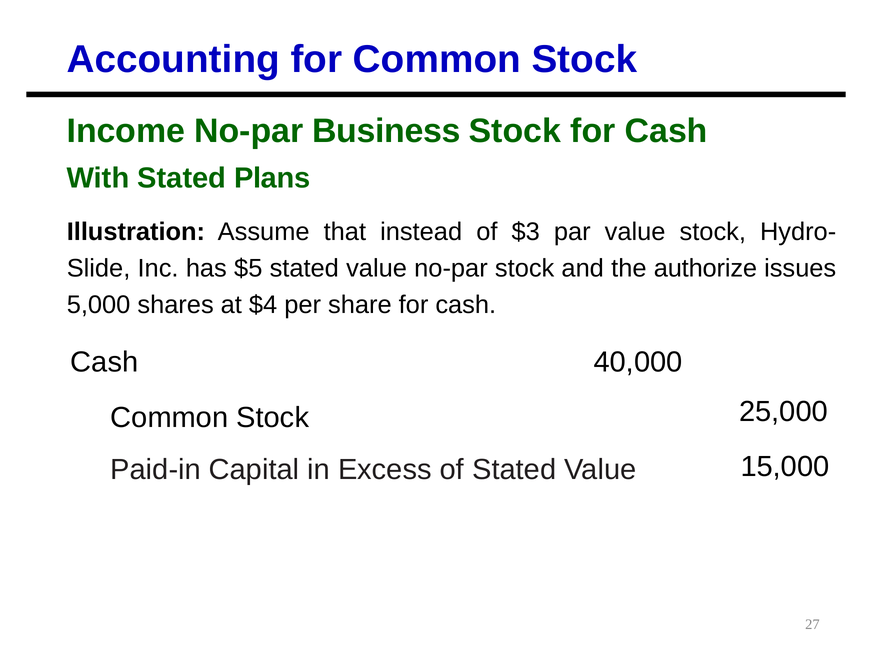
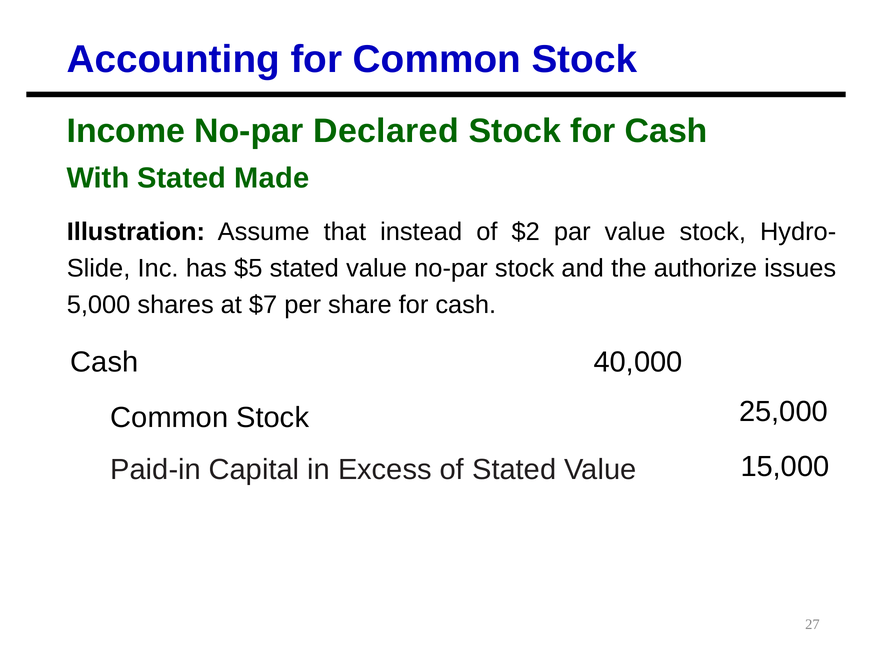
Business: Business -> Declared (386, 131)
Plans: Plans -> Made (272, 178)
$3: $3 -> $2 (526, 232)
$4: $4 -> $7 (263, 305)
